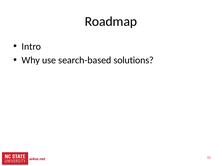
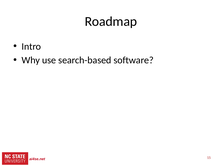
solutions: solutions -> software (134, 60)
